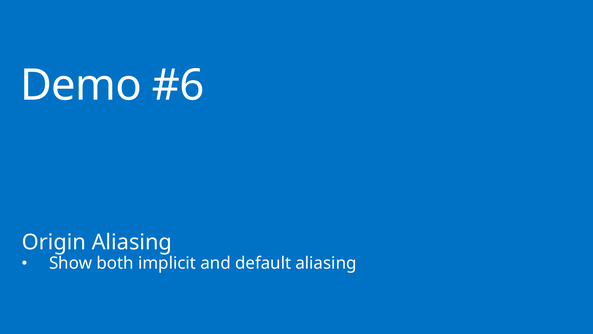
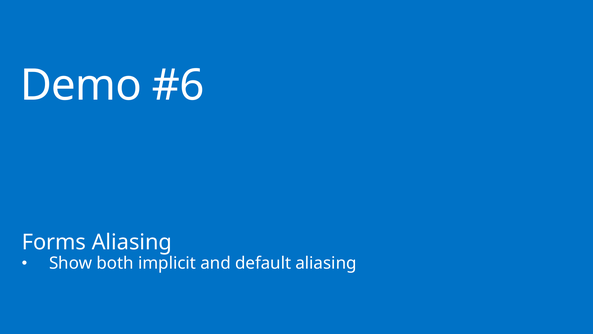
Origin: Origin -> Forms (54, 242)
